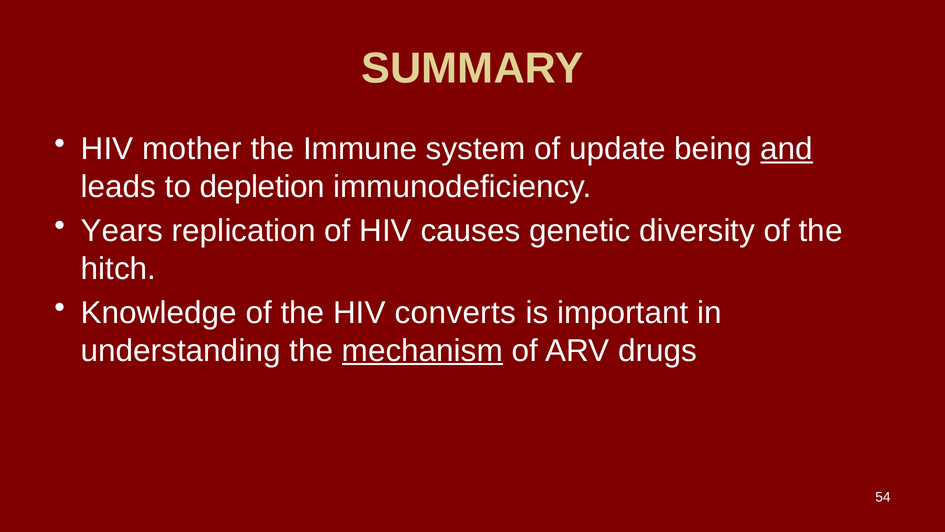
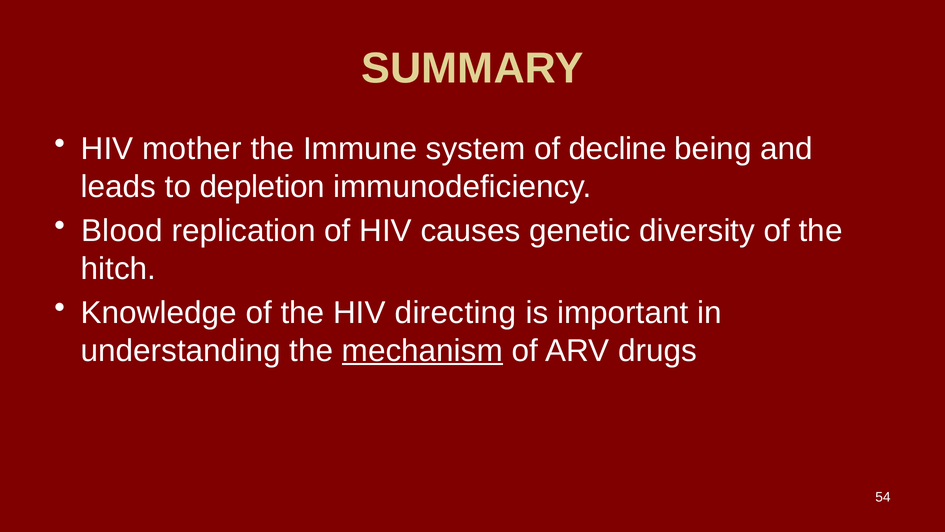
update: update -> decline (618, 149)
and underline: present -> none (787, 149)
Years: Years -> Blood (122, 231)
converts: converts -> directing (455, 313)
